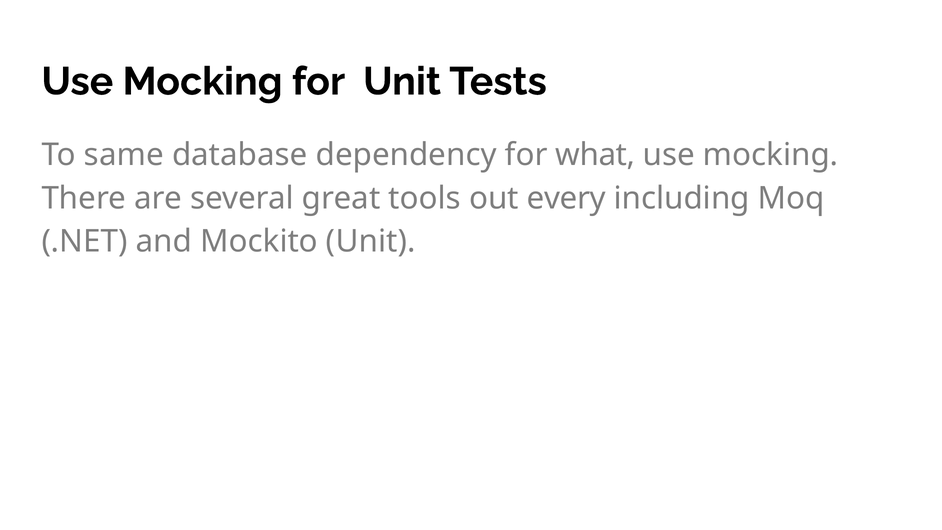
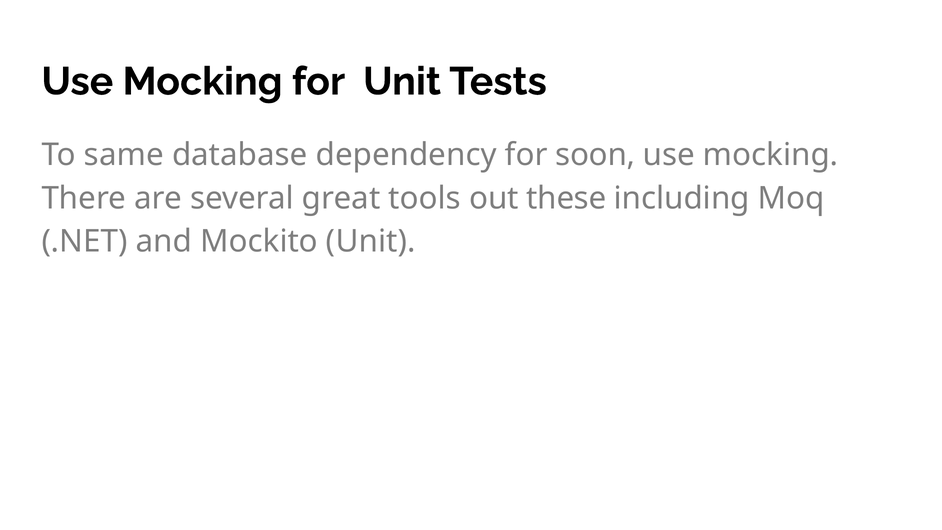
what: what -> soon (595, 155)
every: every -> these (566, 198)
